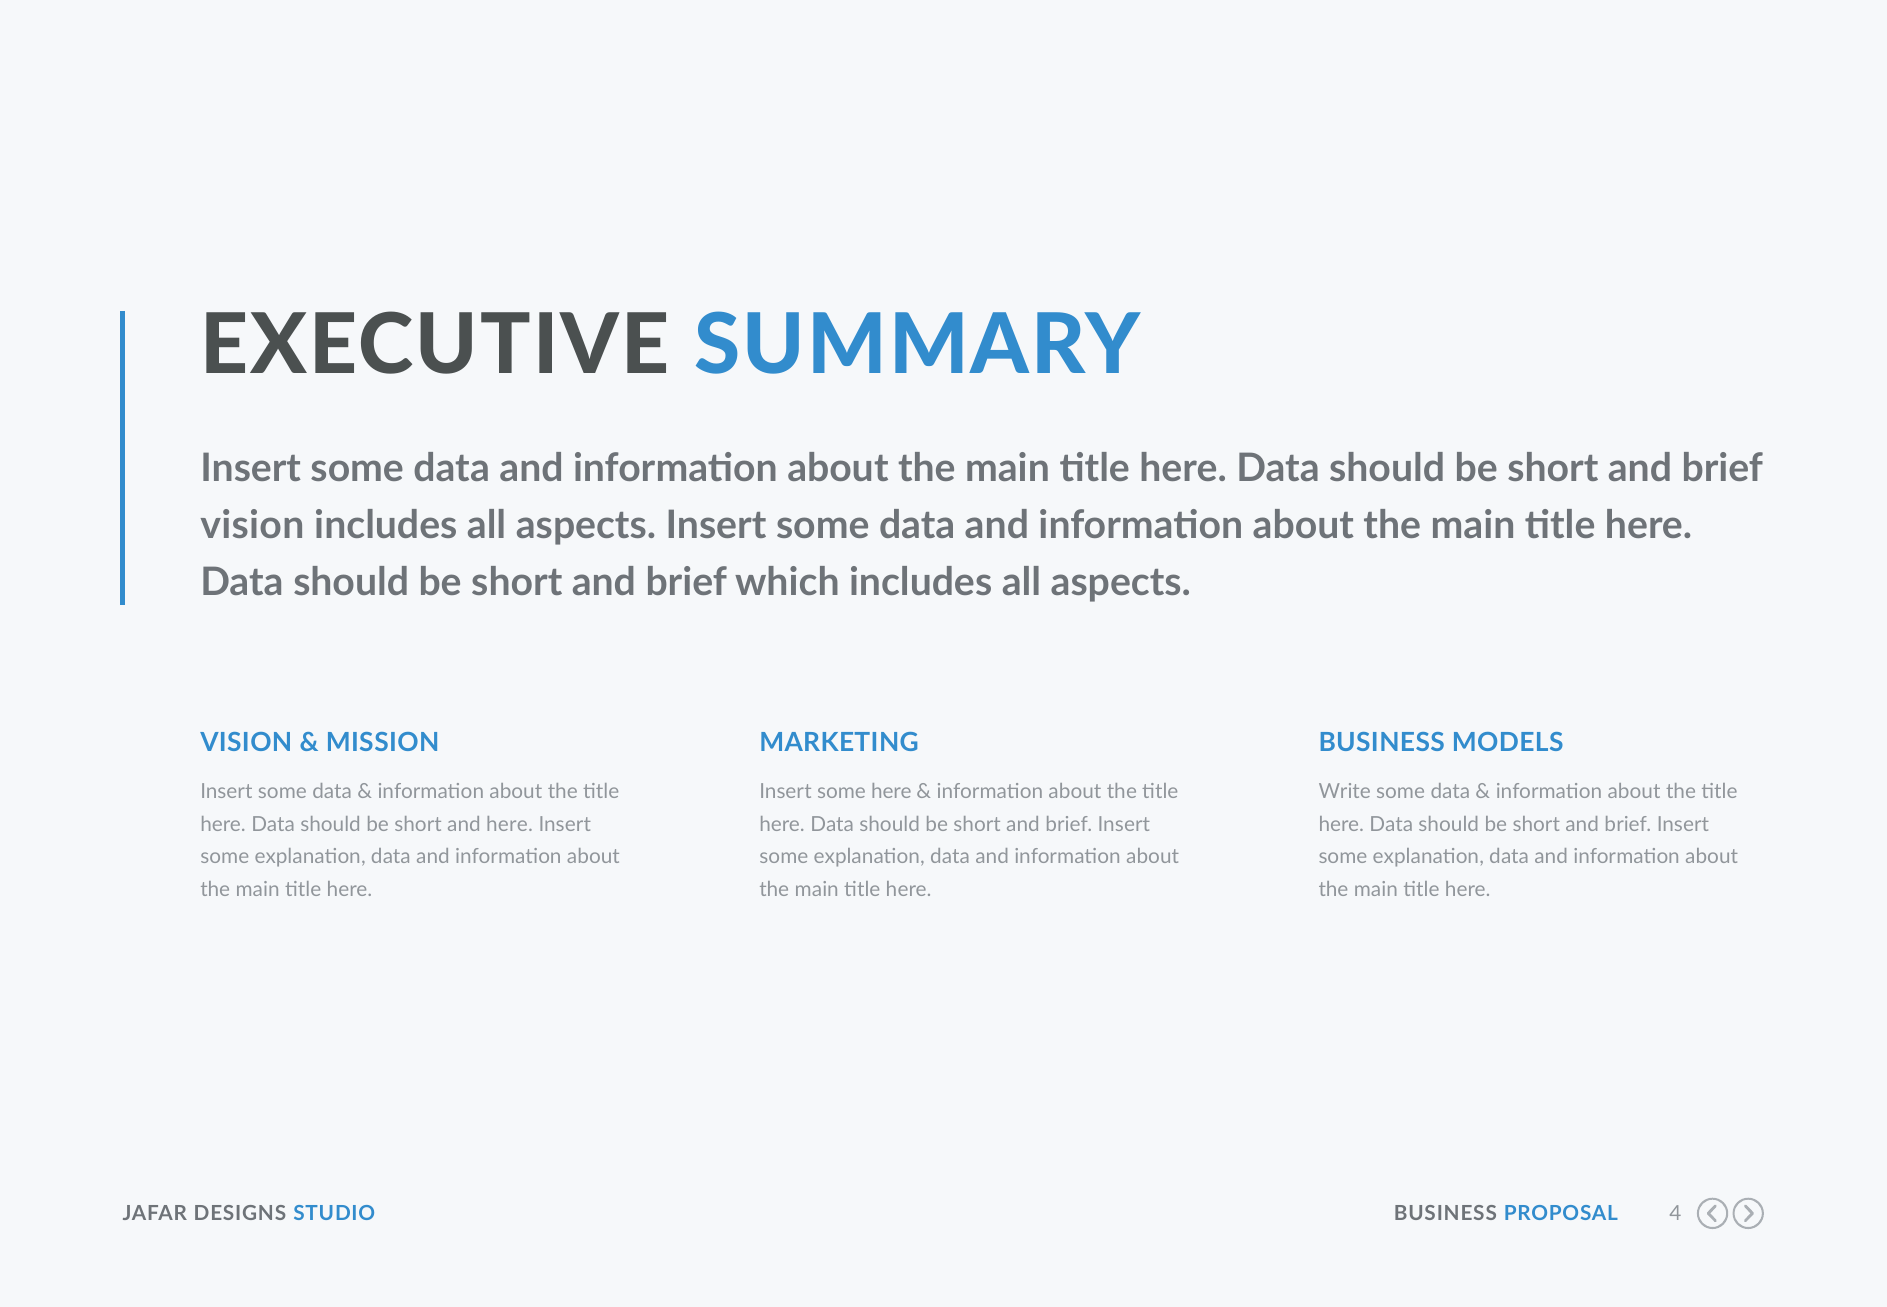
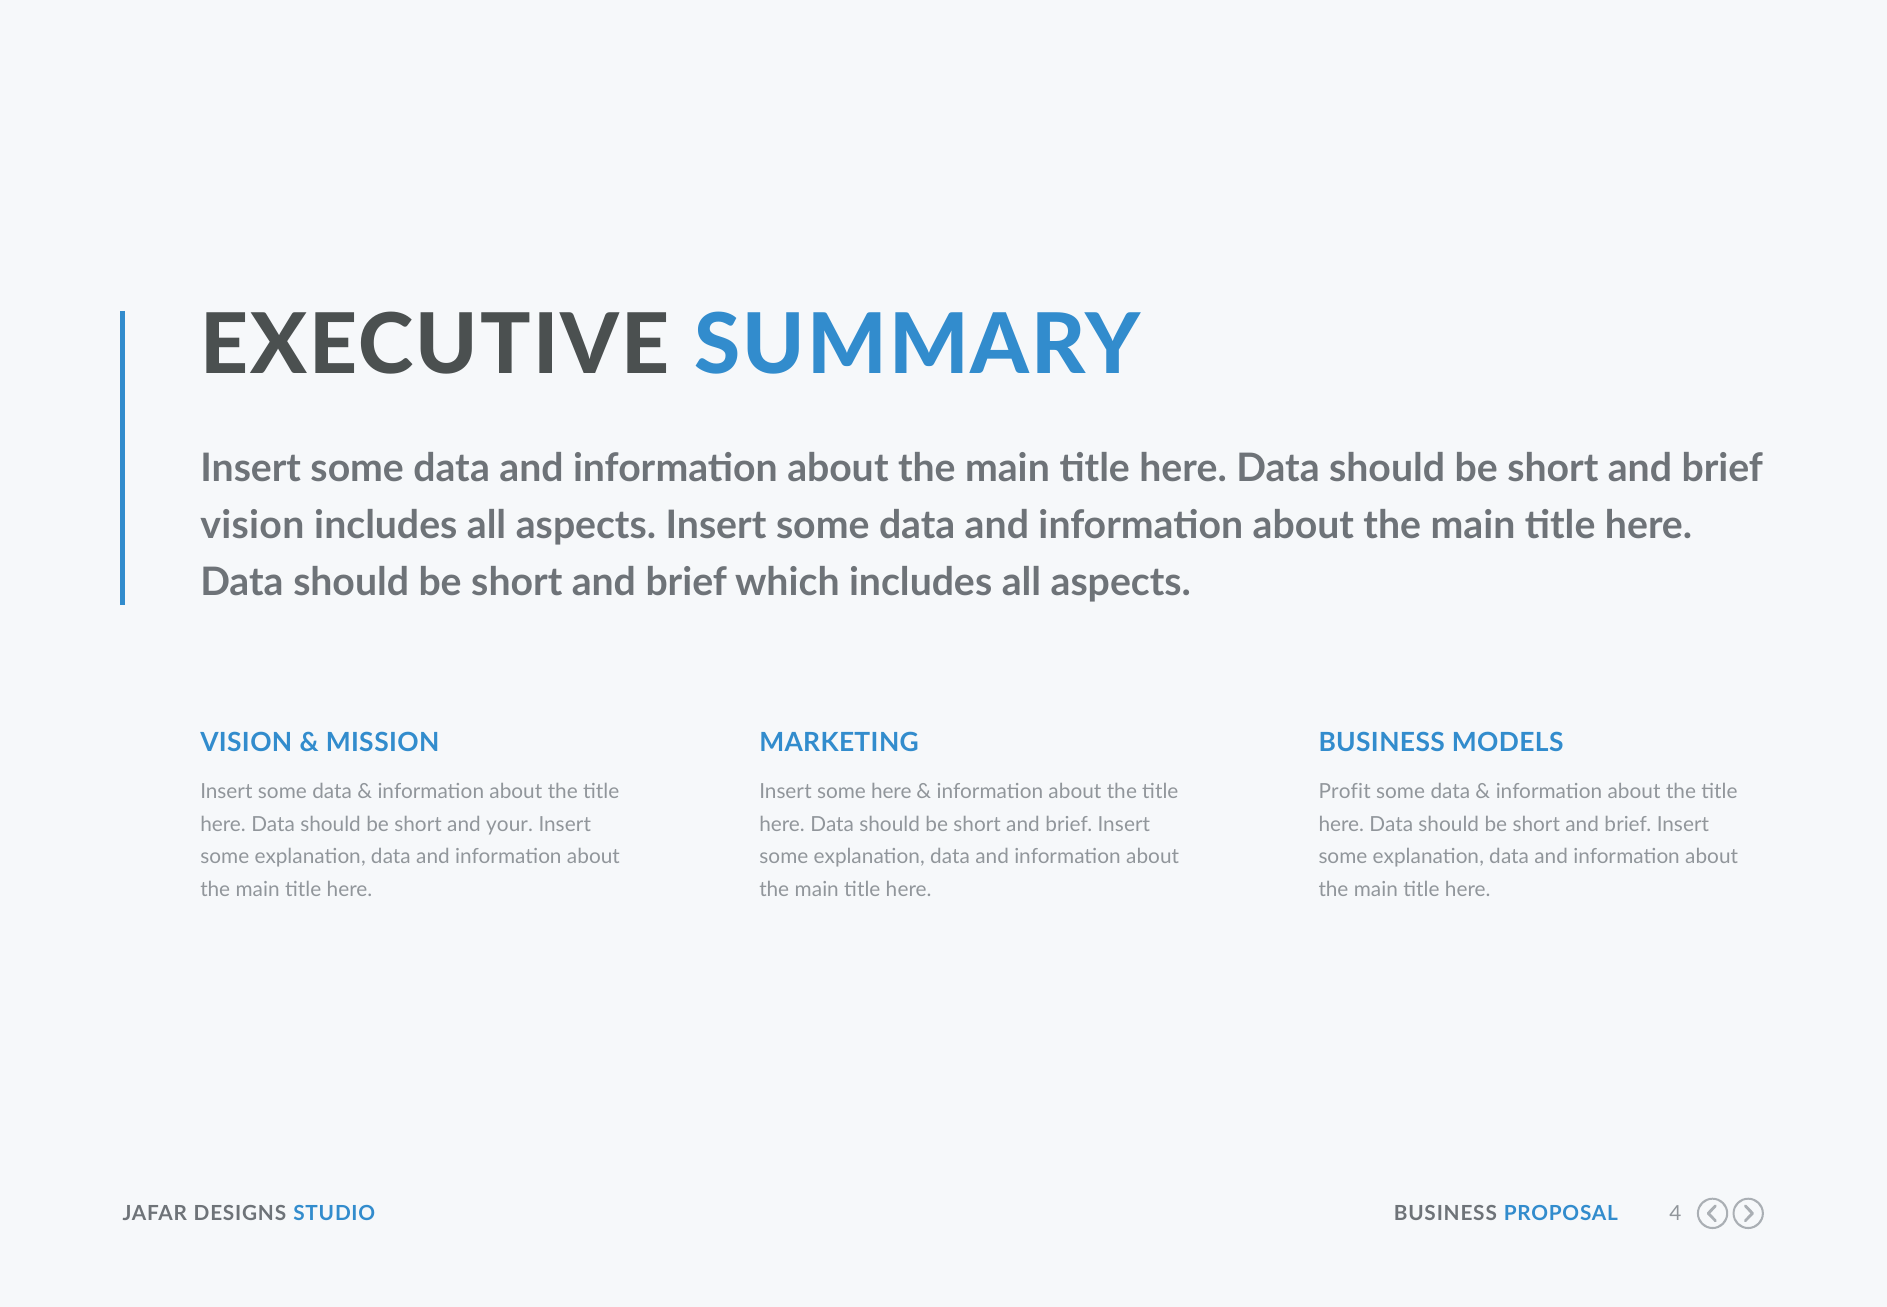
Write: Write -> Profit (1345, 791)
and here: here -> your (510, 824)
